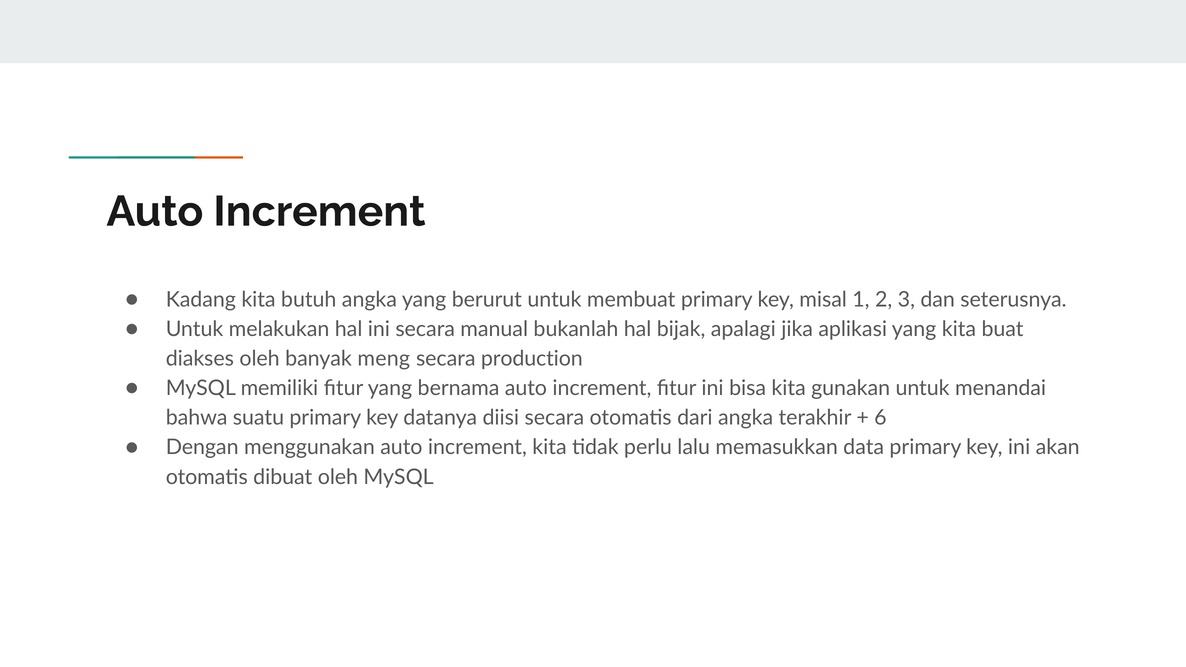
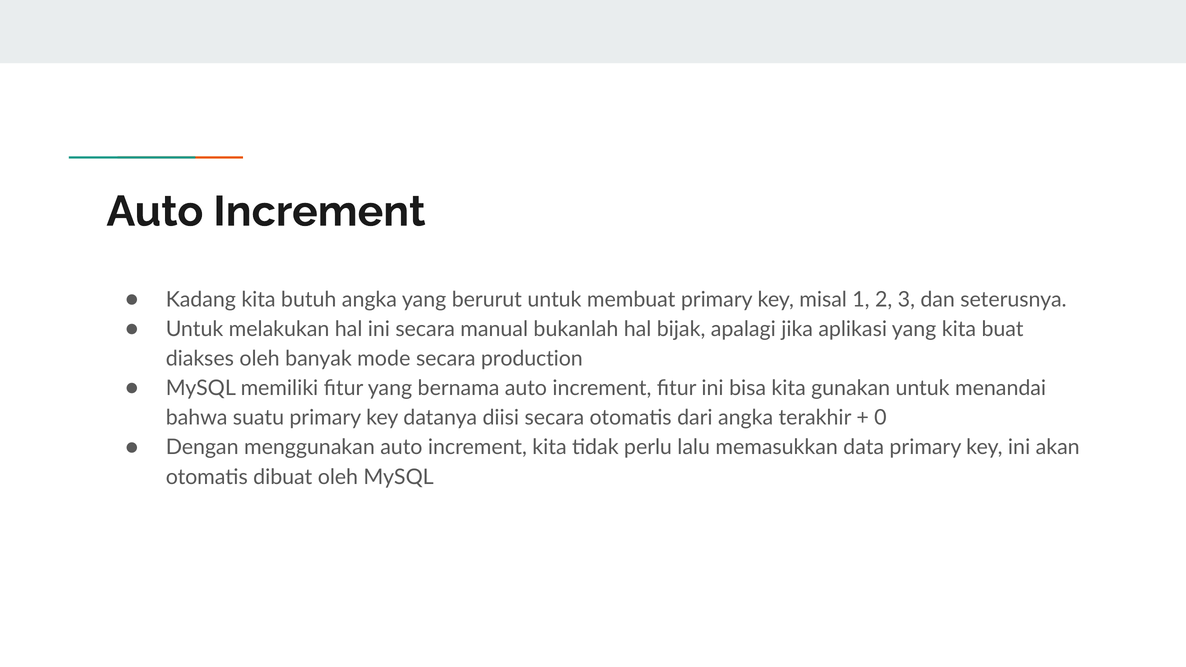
meng: meng -> mode (384, 359)
6: 6 -> 0 (880, 418)
